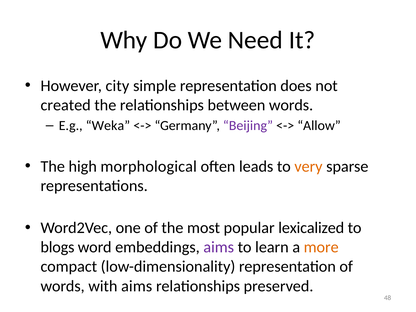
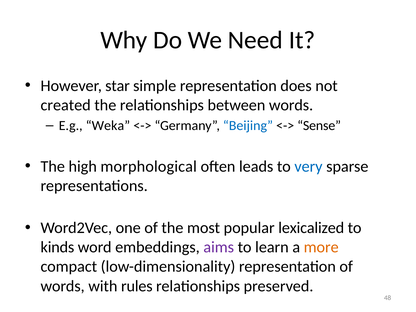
city: city -> star (118, 86)
Beijing colour: purple -> blue (248, 126)
Allow: Allow -> Sense (319, 126)
very colour: orange -> blue (308, 166)
blogs: blogs -> kinds (57, 247)
with aims: aims -> rules (137, 286)
